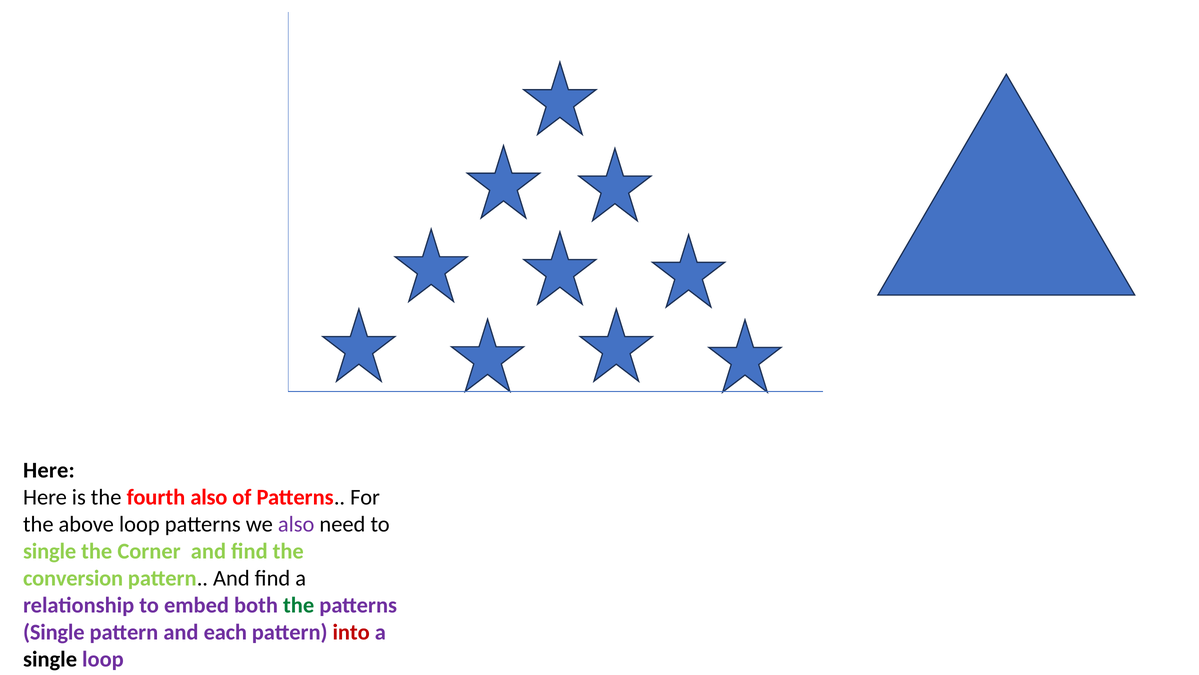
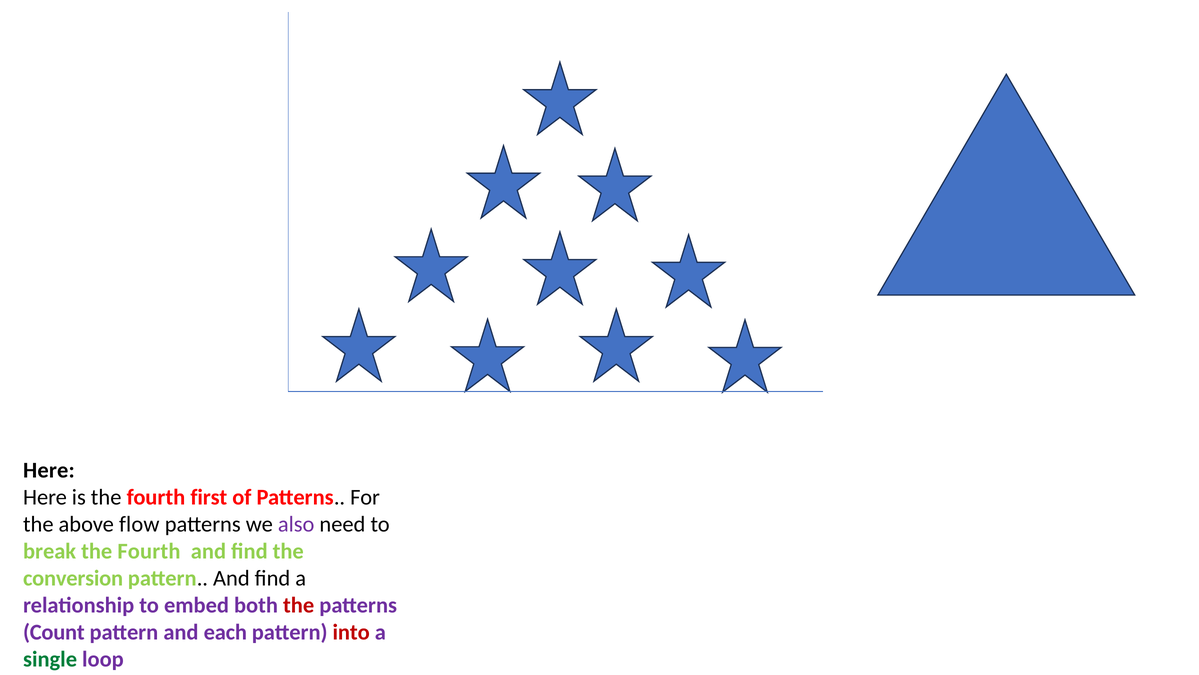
fourth also: also -> first (209, 497)
above loop: loop -> flow (139, 524)
single: single -> break (50, 551)
Corner: Corner -> Fourth (149, 551)
the colour: green -> red (299, 605)
Single: Single -> Count (54, 632)
single colour: black -> green (50, 659)
